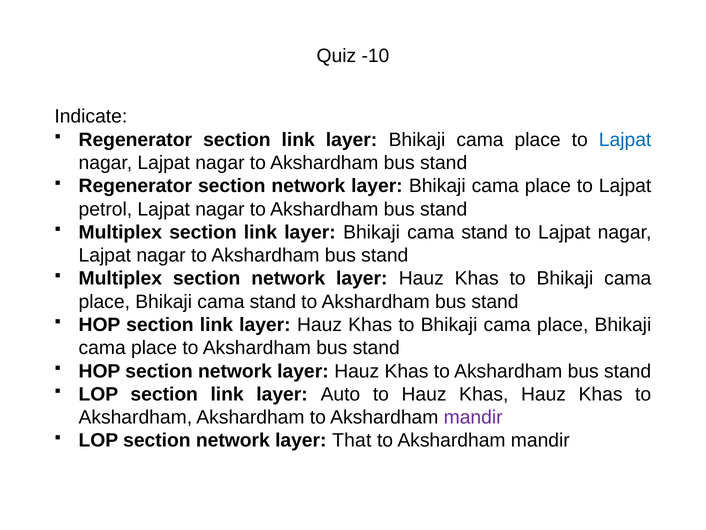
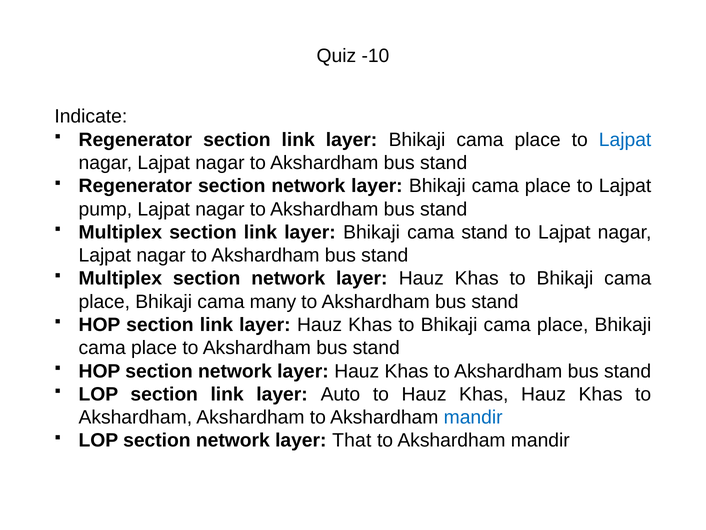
petrol: petrol -> pump (105, 209)
place Bhikaji cama stand: stand -> many (273, 301)
mandir colour: purple -> blue (473, 417)
